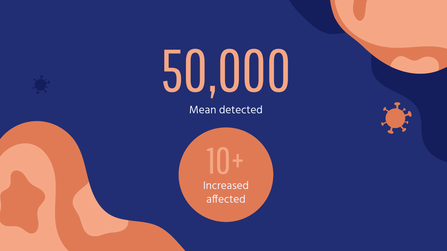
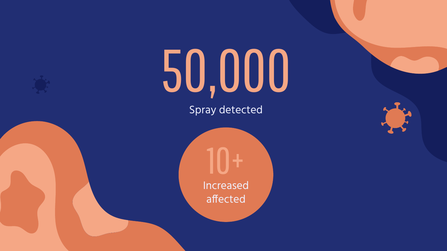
Mean: Mean -> Spray (203, 110)
